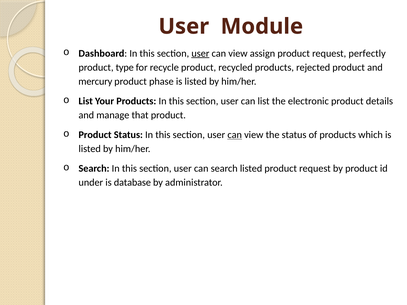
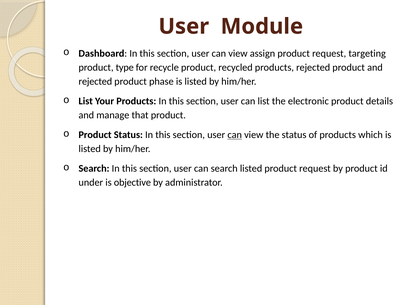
user underline: present -> none (200, 53)
perfectly: perfectly -> targeting (367, 53)
mercury: mercury -> rejected (95, 81)
database: database -> objective (132, 183)
